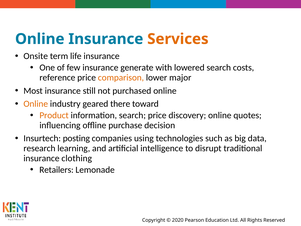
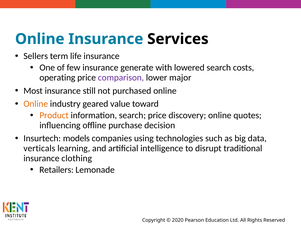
Services colour: orange -> black (178, 39)
Onsite: Onsite -> Sellers (36, 56)
reference: reference -> operating (57, 78)
comparison colour: orange -> purple (121, 78)
there: there -> value (120, 104)
posting: posting -> models (76, 138)
research: research -> verticals (39, 148)
